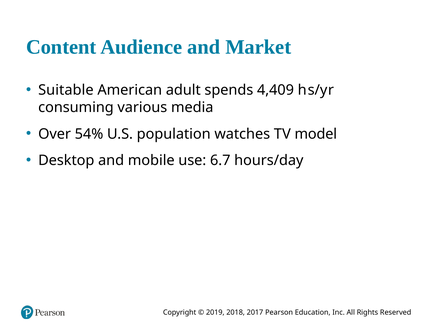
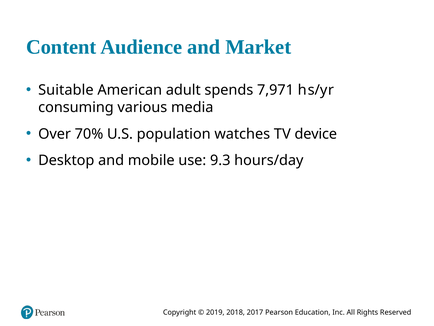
4,409: 4,409 -> 7,971 (275, 90)
54%: 54% -> 70% (89, 134)
model: model -> device (316, 134)
6.7: 6.7 -> 9.3 (220, 160)
